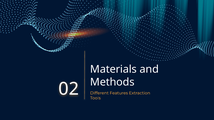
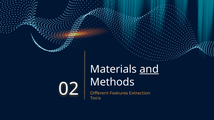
and underline: none -> present (149, 69)
